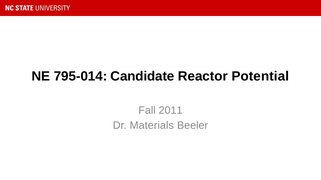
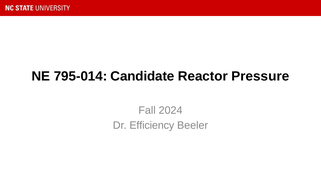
Potential: Potential -> Pressure (260, 76)
2011: 2011 -> 2024 (171, 111)
Materials: Materials -> Efficiency (152, 126)
